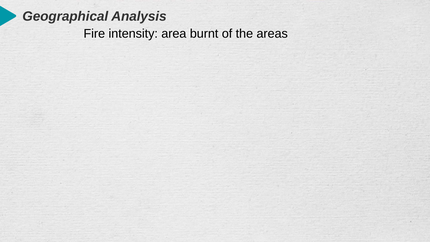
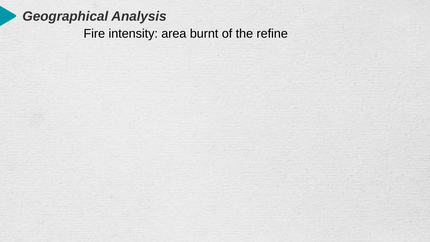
areas: areas -> refine (272, 34)
